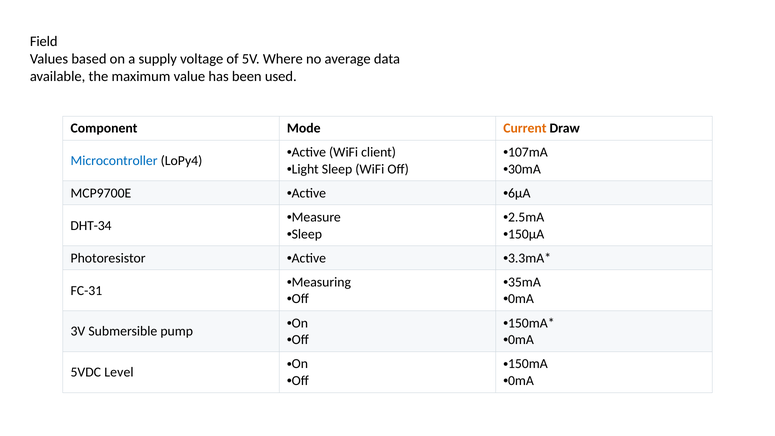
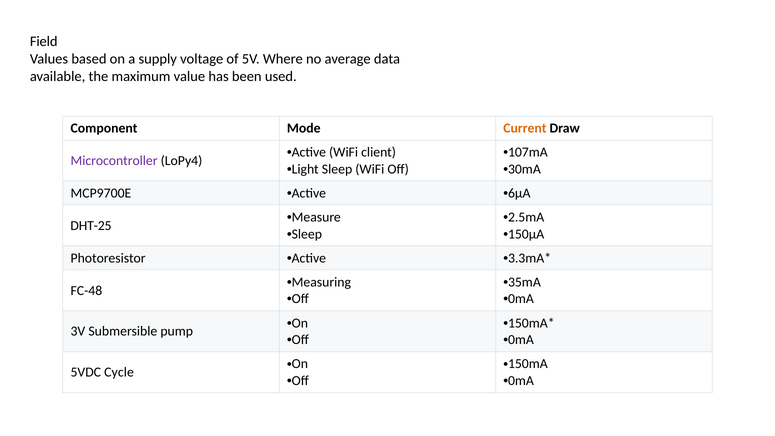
Microcontroller colour: blue -> purple (114, 161)
DHT-34: DHT-34 -> DHT-25 (91, 226)
FC-31: FC-31 -> FC-48 (86, 290)
Level: Level -> Cycle (119, 372)
